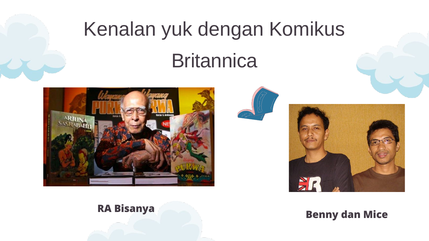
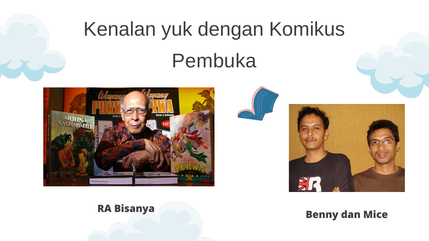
Britannica: Britannica -> Pembuka (214, 61)
